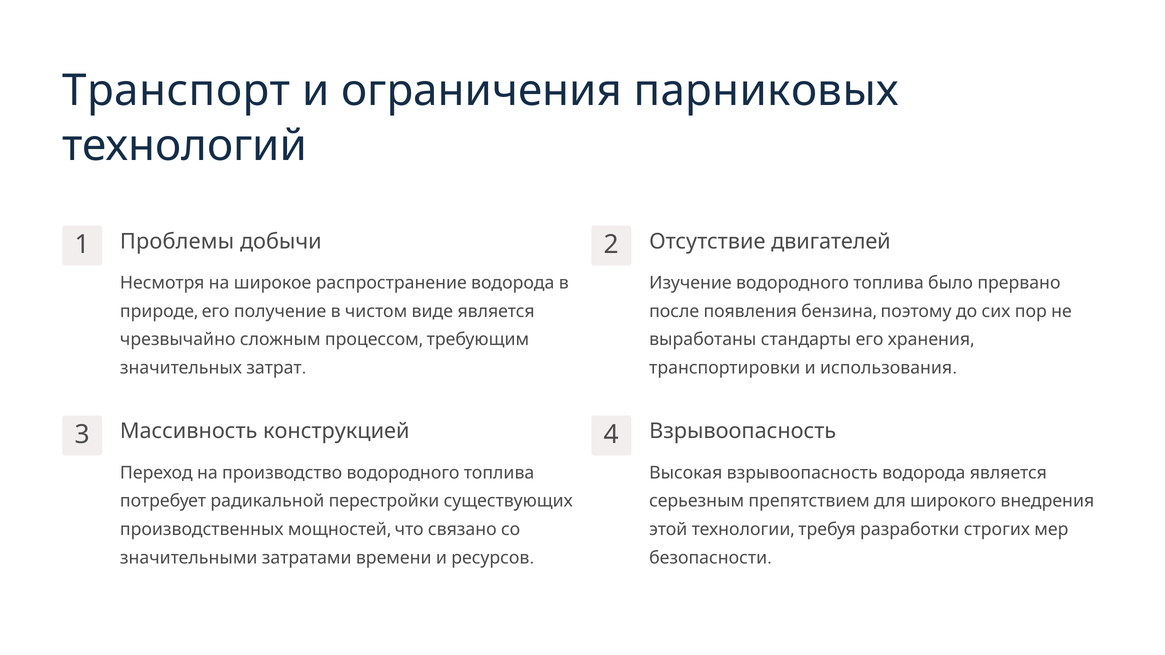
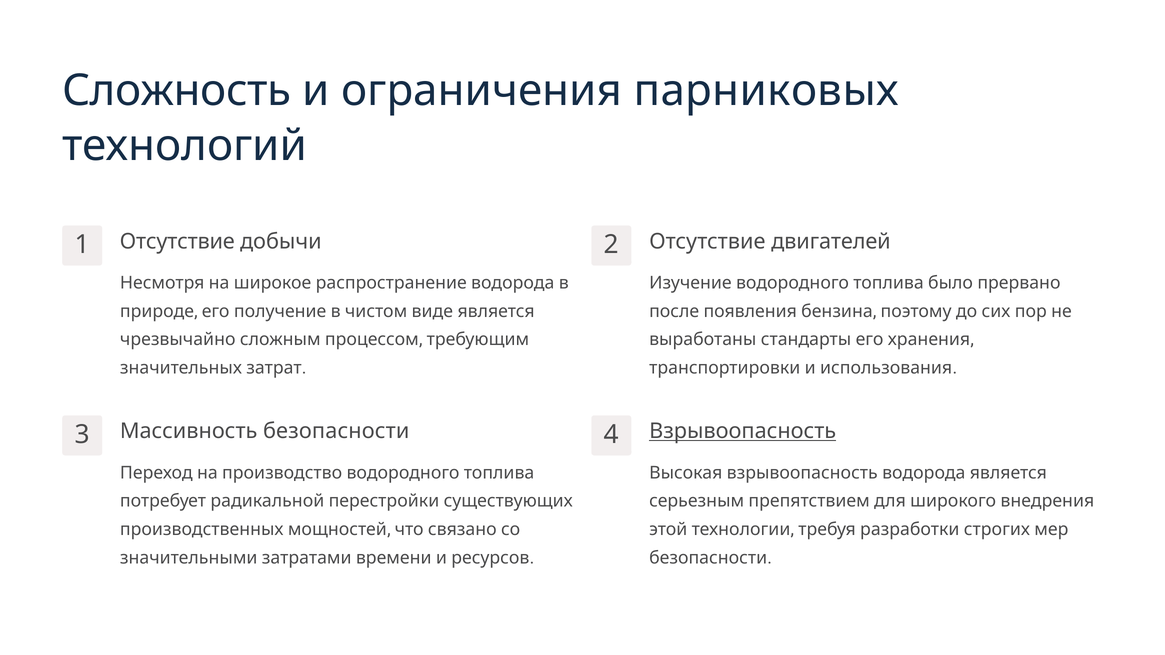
Транспорт: Транспорт -> Сложность (177, 91)
1 Проблемы: Проблемы -> Отсутствие (177, 241)
Массивность конструкцией: конструкцией -> безопасности (336, 431)
Взрывоопасность underline: none -> present (743, 431)
